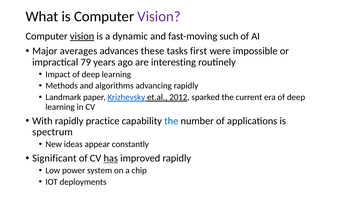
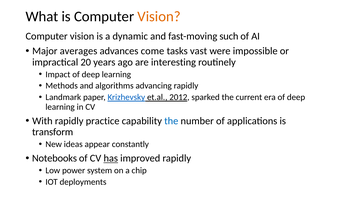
Vision colour: purple -> orange (159, 17)
vision underline: present -> none (82, 36)
these: these -> come (153, 51)
first: first -> vast (199, 51)
79: 79 -> 20 (86, 62)
spectrum: spectrum -> transform (53, 132)
Significant: Significant -> Notebooks (54, 158)
